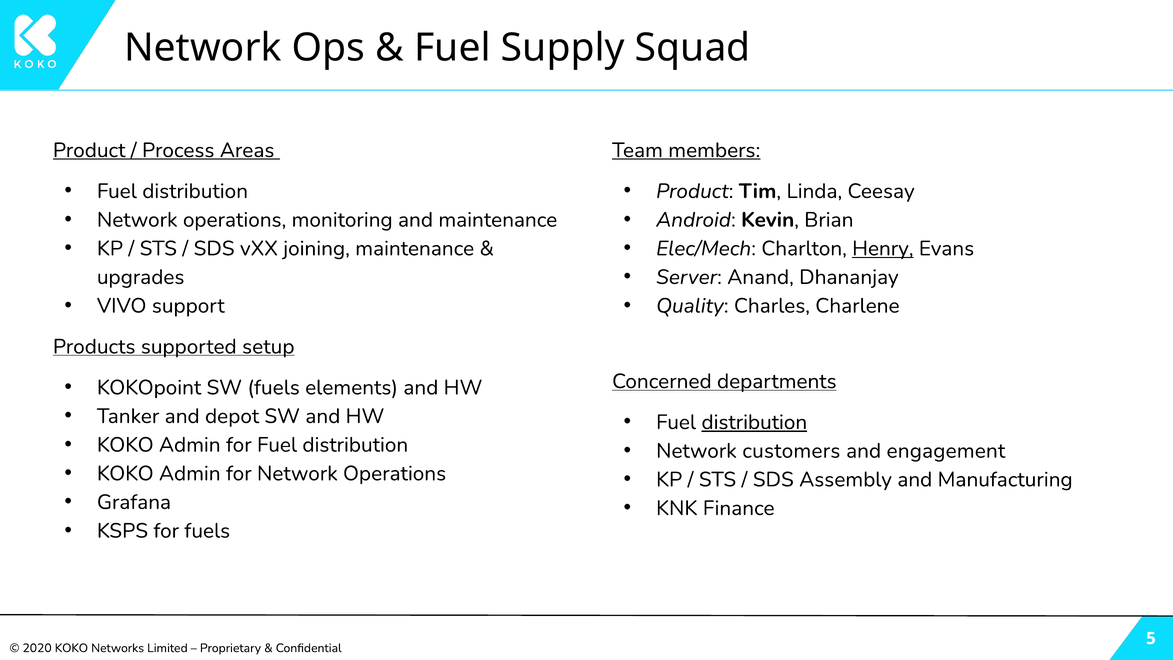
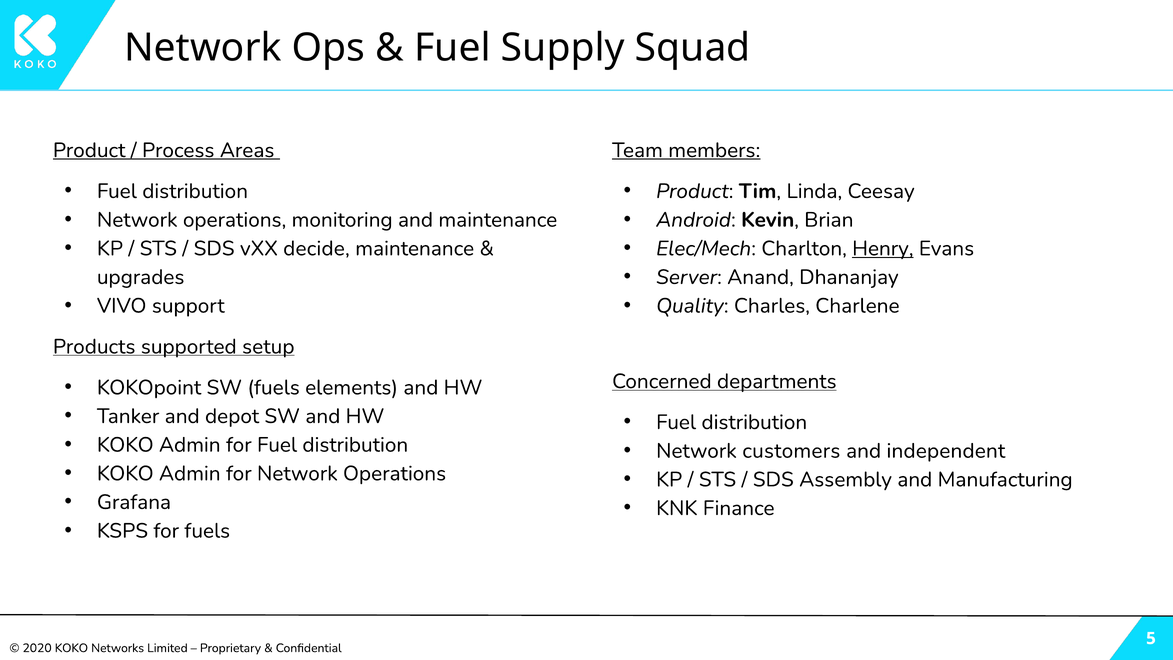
joining: joining -> decide (316, 248)
distribution underline: present -> none (754, 422)
engagement: engagement -> independent (946, 451)
